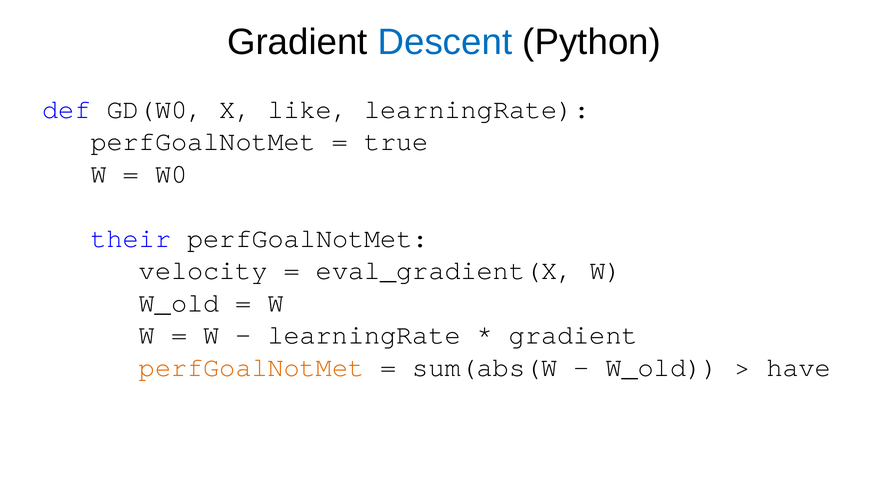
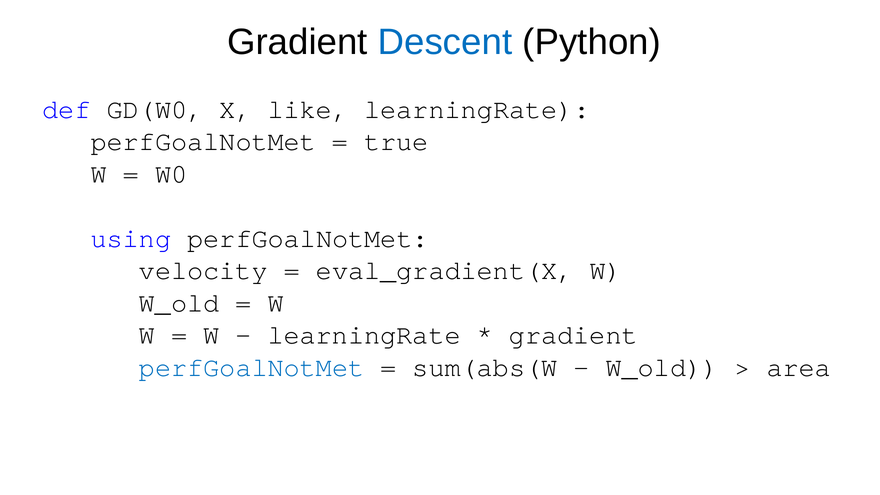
their: their -> using (131, 238)
perfGoalNotMet colour: orange -> blue (252, 367)
have: have -> area (799, 367)
